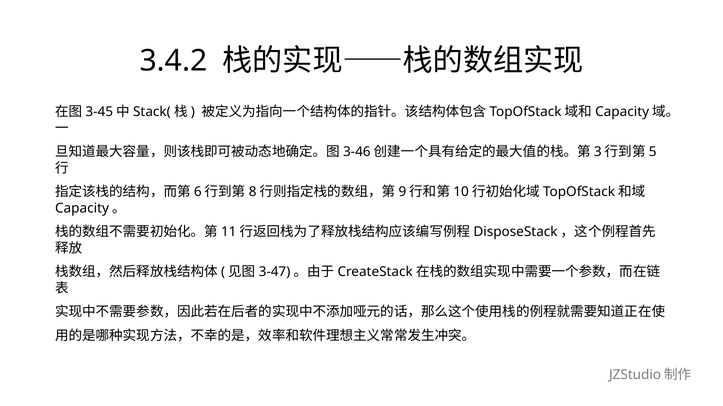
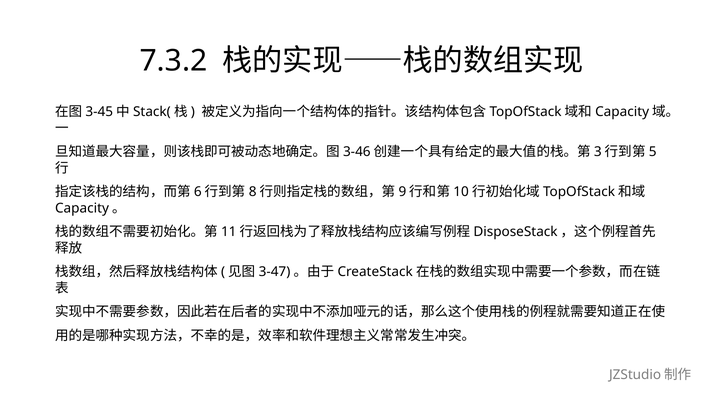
3.4.2: 3.4.2 -> 7.3.2 (173, 61)
